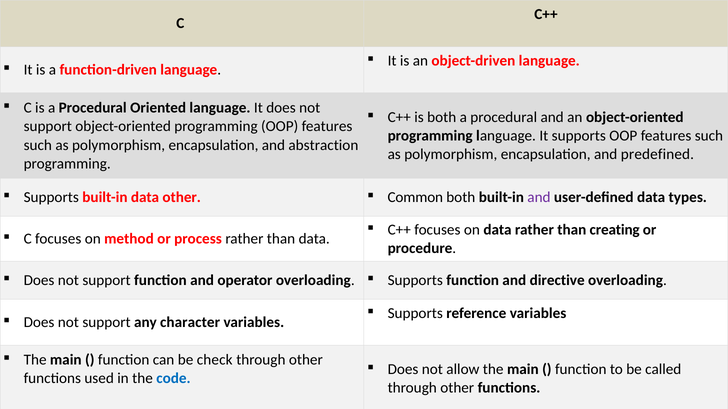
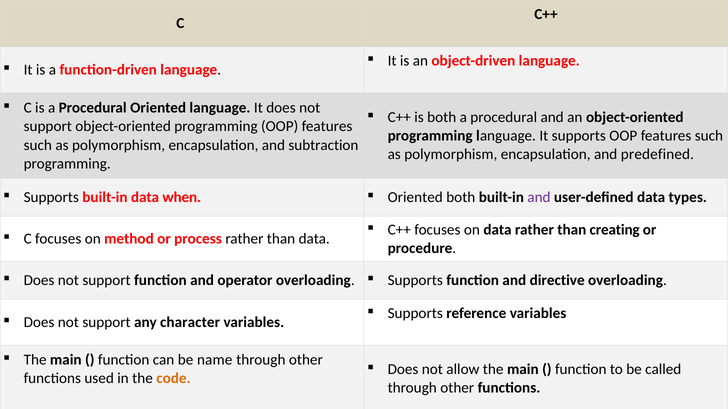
abstraction: abstraction -> subtraction (323, 145)
data other: other -> when (182, 198)
Common: Common -> Oriented (415, 198)
check: check -> name (215, 360)
code colour: blue -> orange (173, 379)
